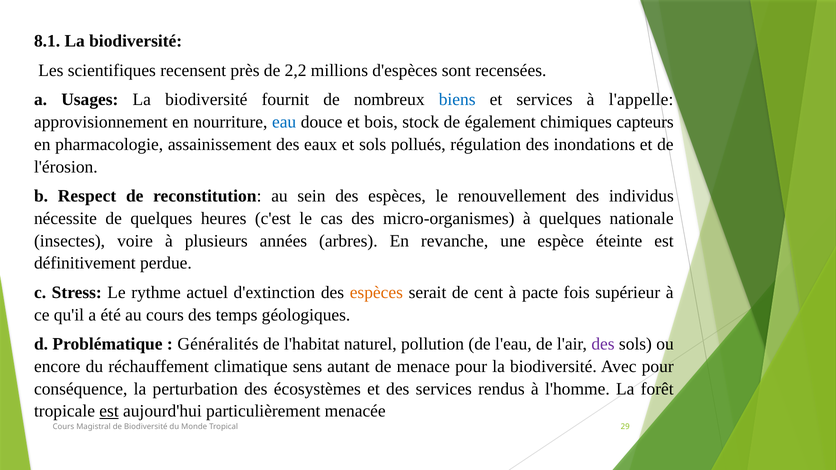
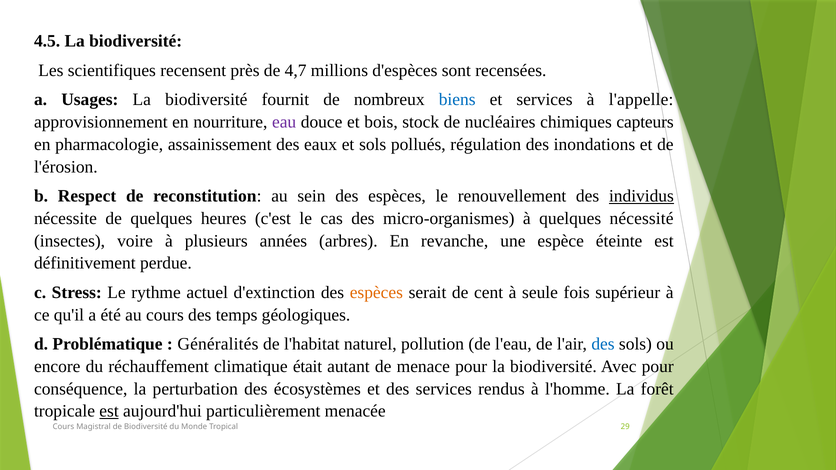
8.1: 8.1 -> 4.5 (47, 41)
2,2: 2,2 -> 4,7 (296, 70)
eau colour: blue -> purple (284, 122)
également: également -> nucléaires (500, 122)
individus underline: none -> present (641, 196)
nationale: nationale -> nécessité (642, 219)
pacte: pacte -> seule (540, 293)
des colour: purple -> blue (603, 344)
sens: sens -> était (307, 367)
